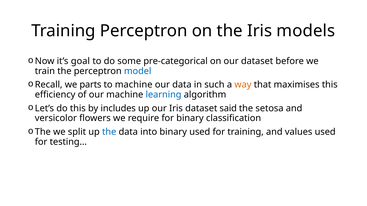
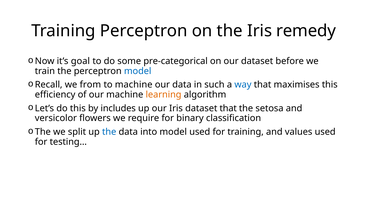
models: models -> remedy (306, 31)
parts: parts -> from (90, 85)
way colour: orange -> blue (243, 85)
learning colour: blue -> orange (164, 95)
dataset said: said -> that (228, 109)
into binary: binary -> model (173, 132)
